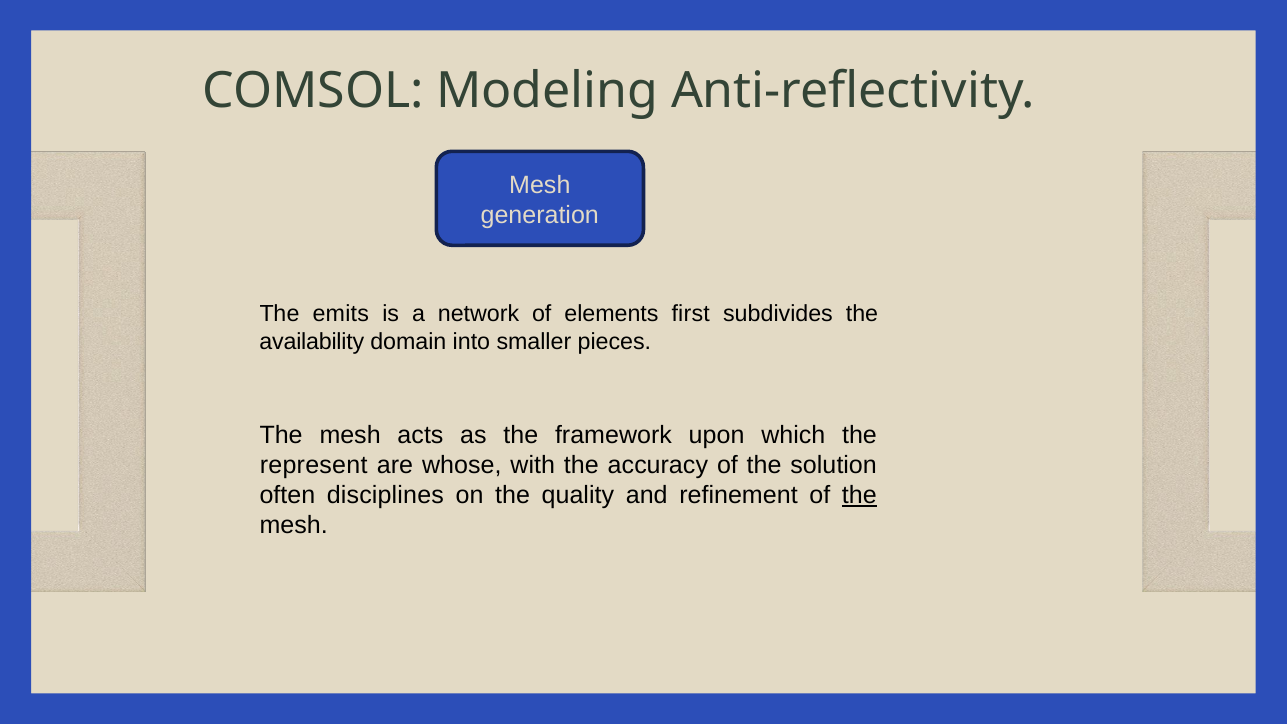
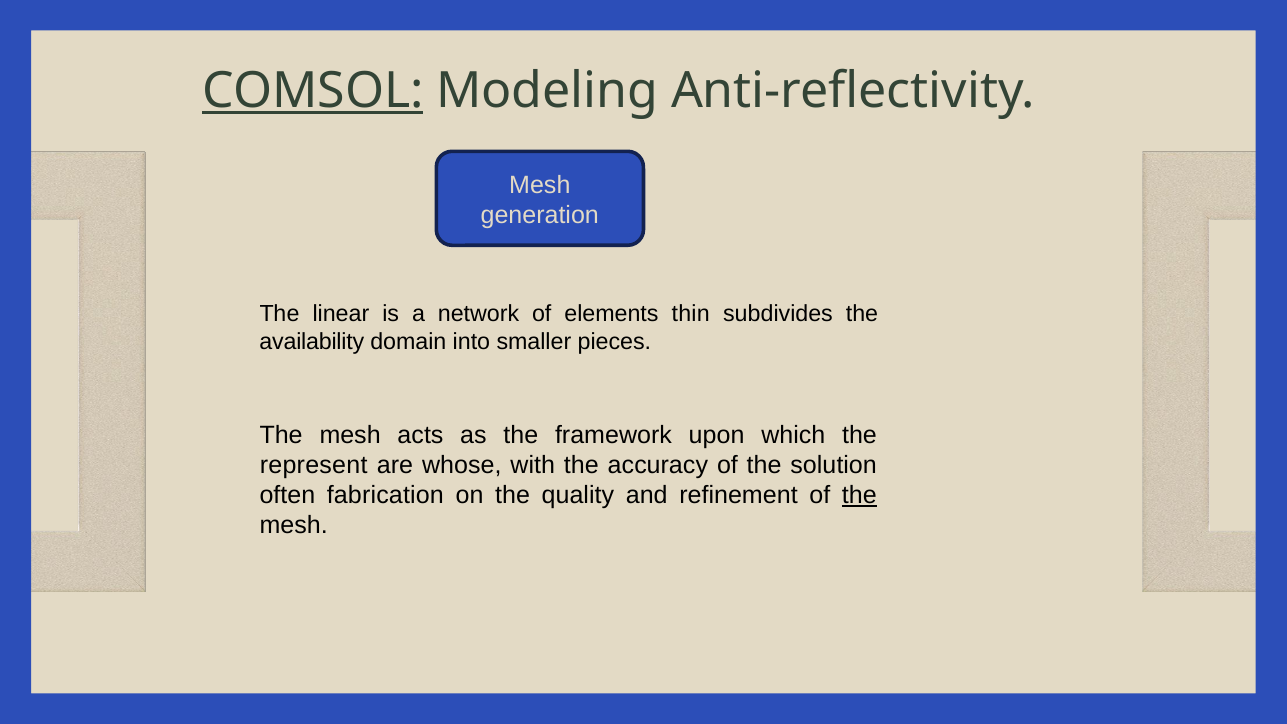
COMSOL underline: none -> present (313, 91)
emits: emits -> linear (341, 314)
first: first -> thin (691, 314)
disciplines: disciplines -> fabrication (385, 495)
